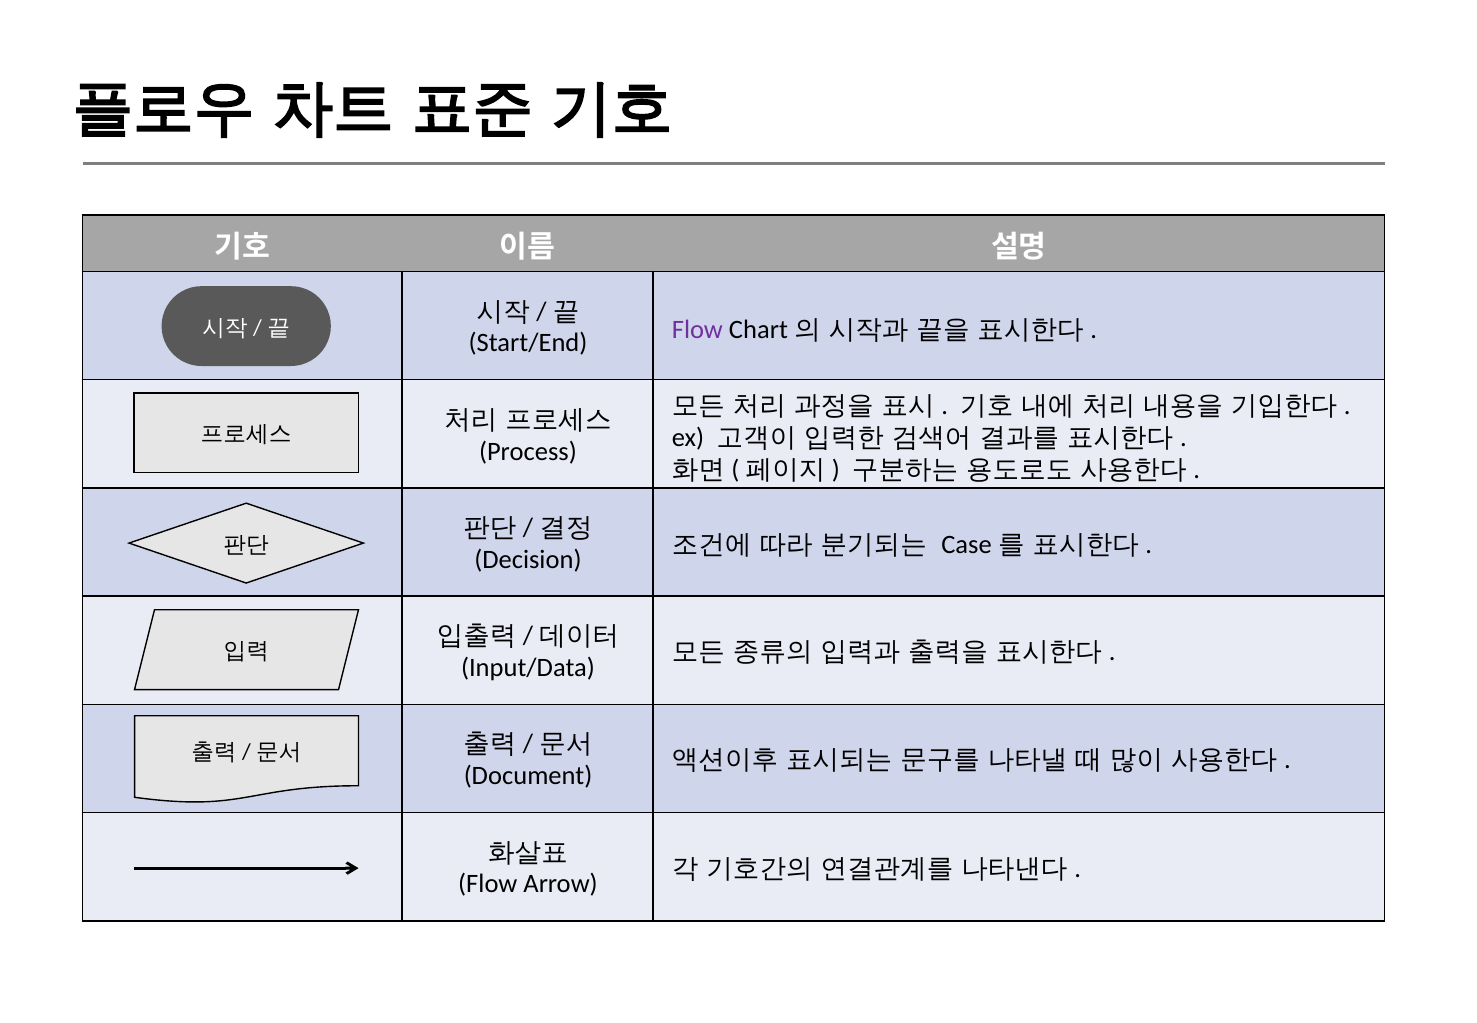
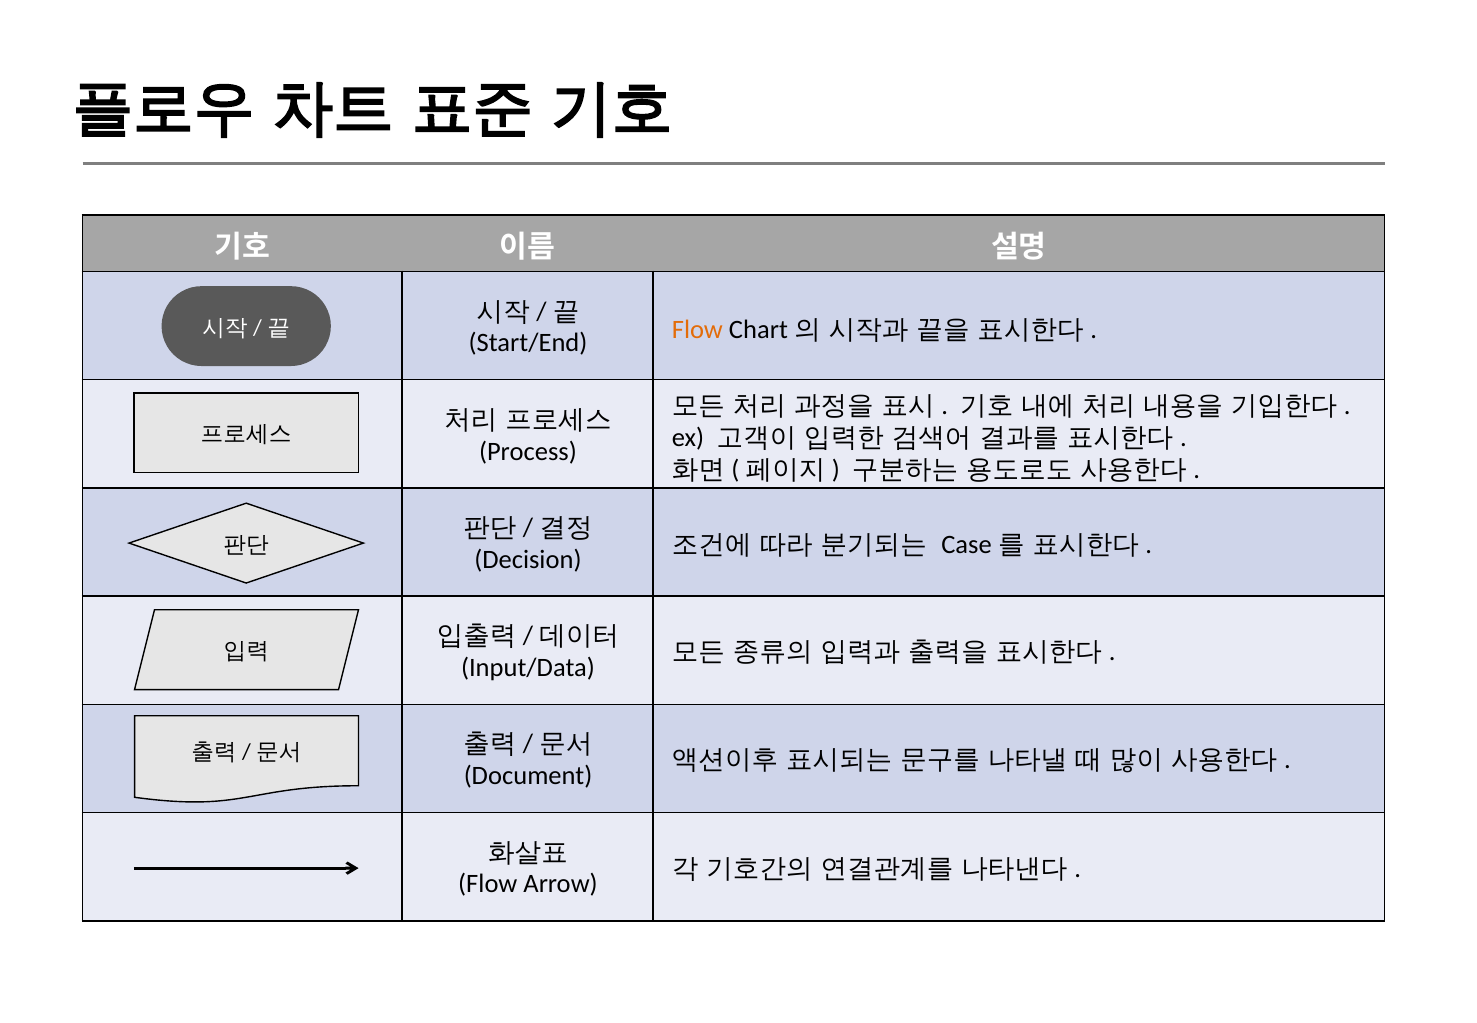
Flow colour: purple -> orange (697, 330)
